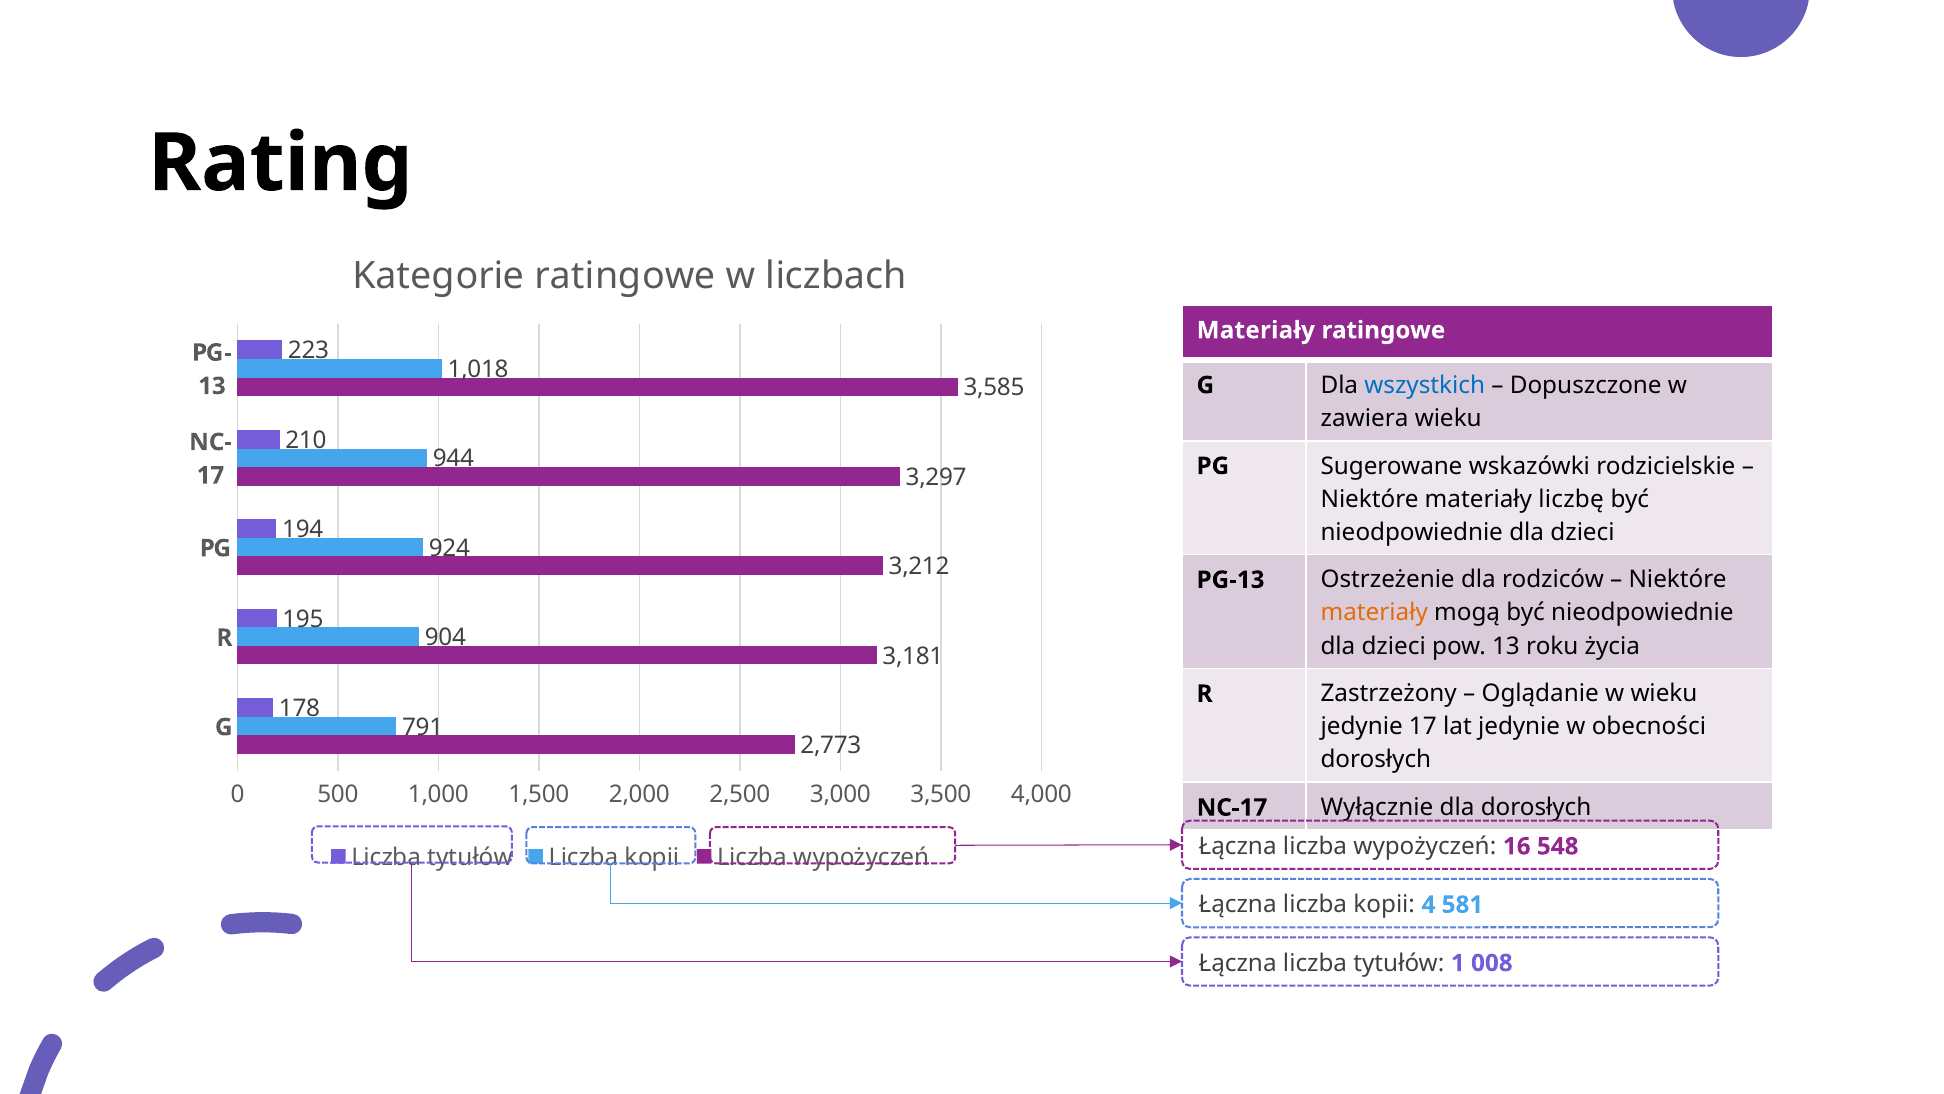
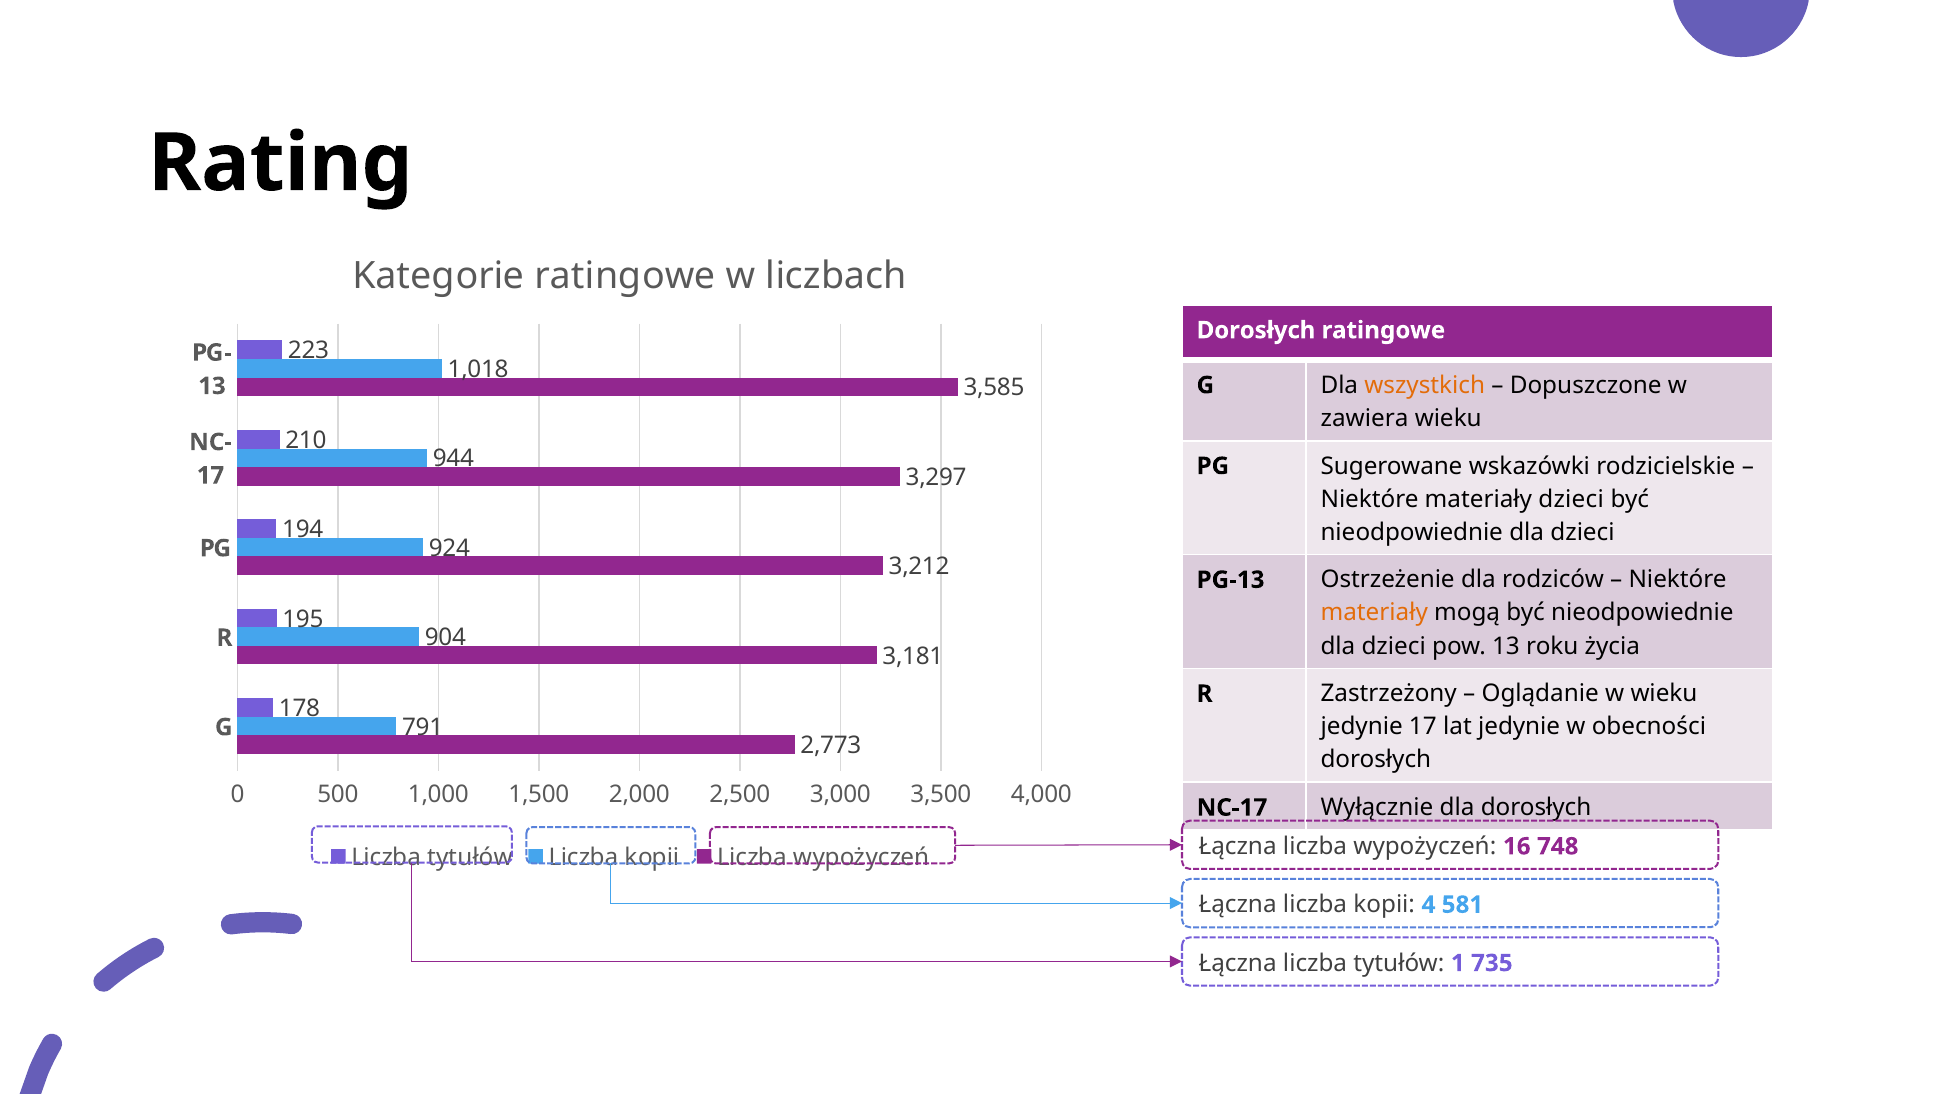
Materiały: Materiały -> Dorosłych (1256, 330)
wszystkich colour: blue -> orange (1425, 385)
materiały liczbę: liczbę -> dzieci (1571, 499)
548: 548 -> 748 (1558, 846)
008: 008 -> 735 (1492, 963)
